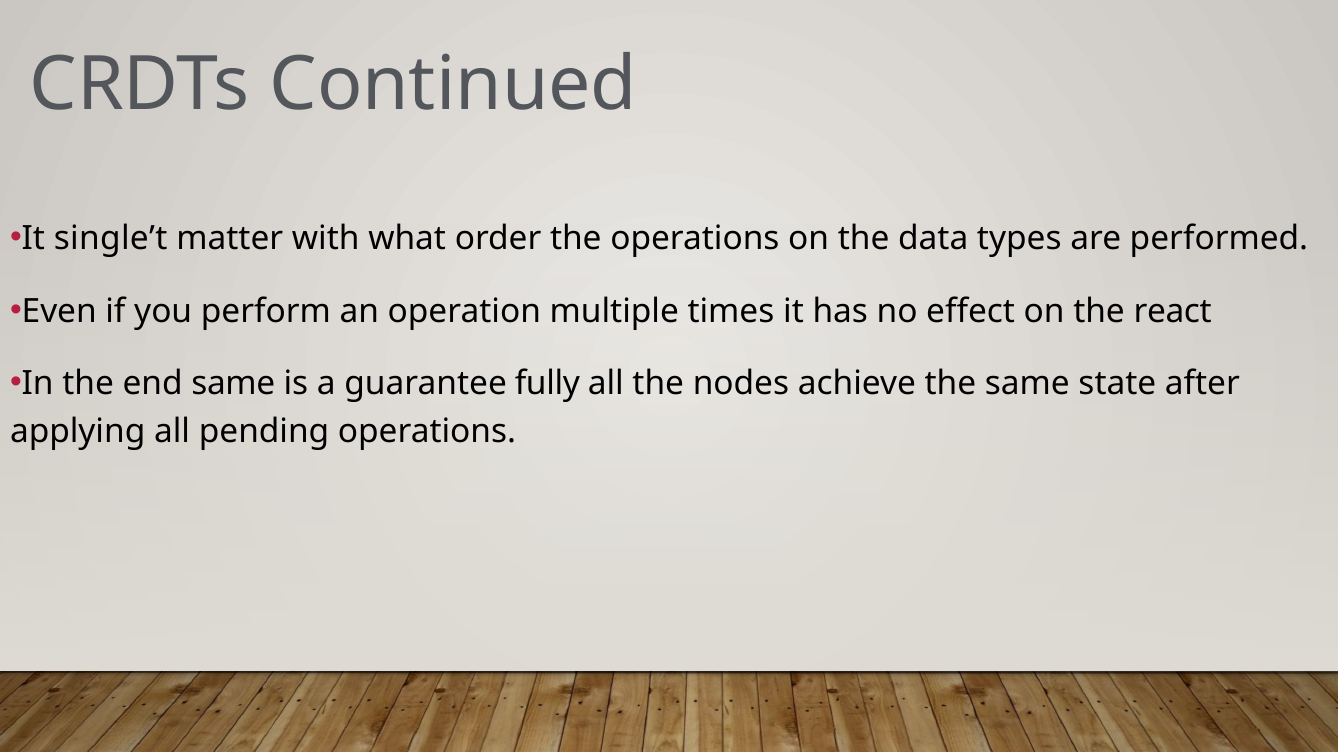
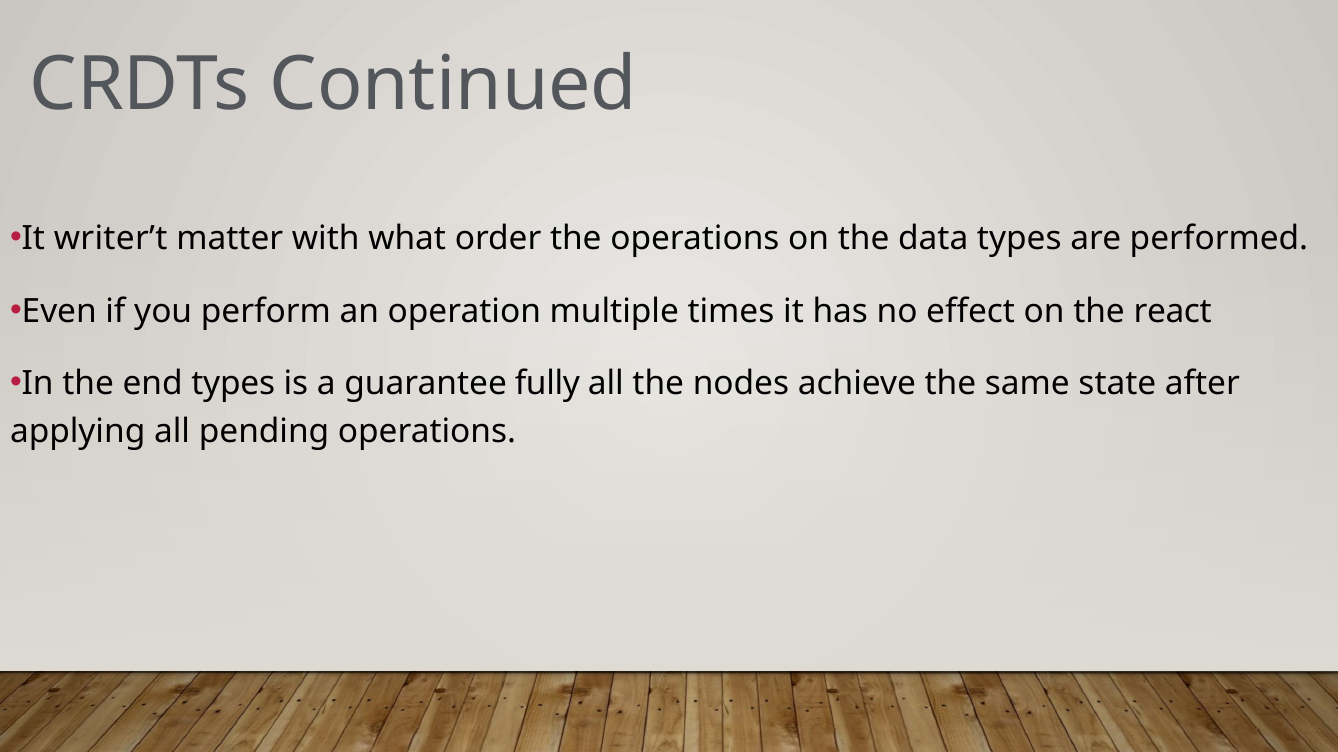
single’t: single’t -> writer’t (111, 239)
end same: same -> types (233, 384)
